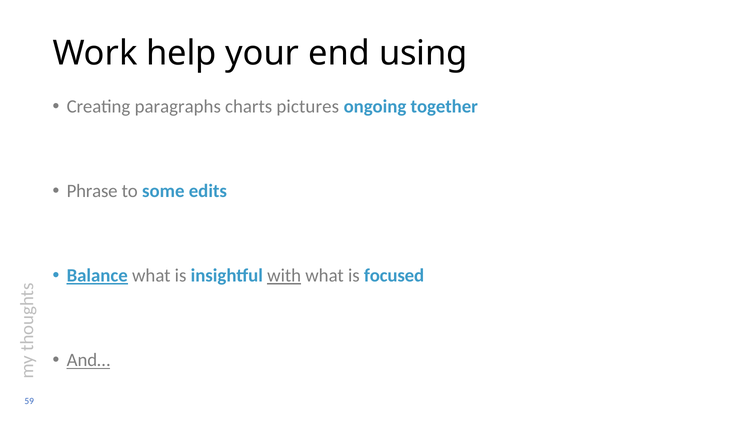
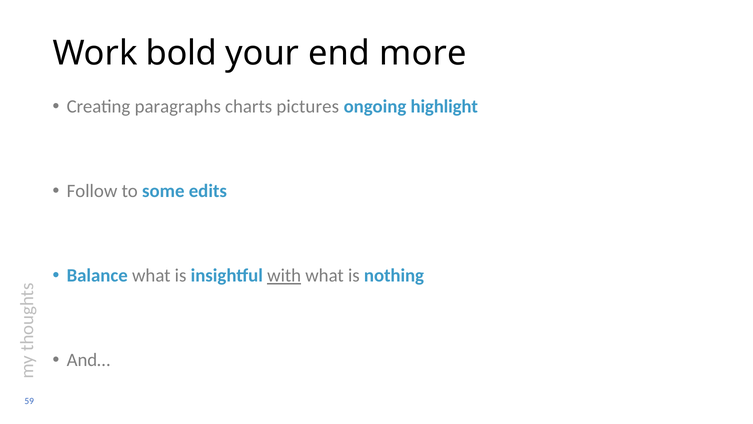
help: help -> bold (181, 53)
using: using -> more (423, 53)
together: together -> highlight (444, 106)
Phrase: Phrase -> Follow (92, 191)
Balance underline: present -> none (97, 275)
focused: focused -> nothing (394, 275)
And… underline: present -> none (88, 360)
